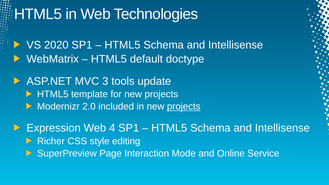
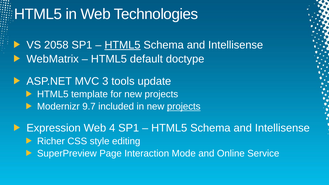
2020: 2020 -> 2058 (56, 45)
HTML5 underline: none -> present (122, 45)
2.0: 2.0 -> 9.7 (89, 107)
